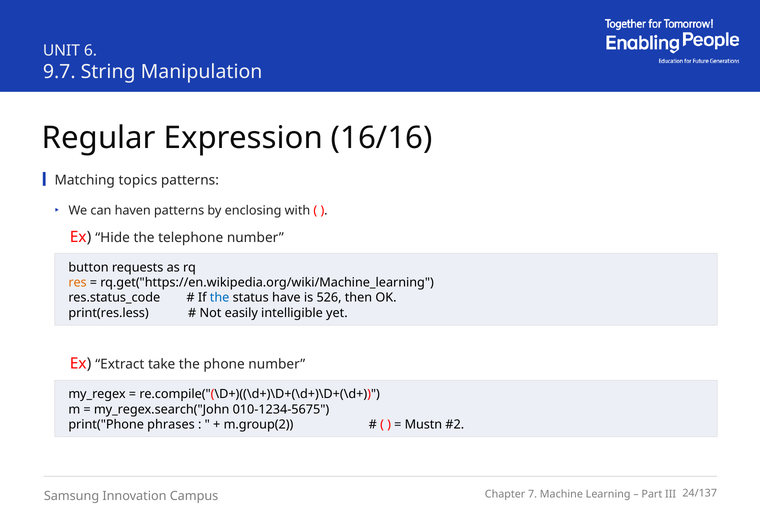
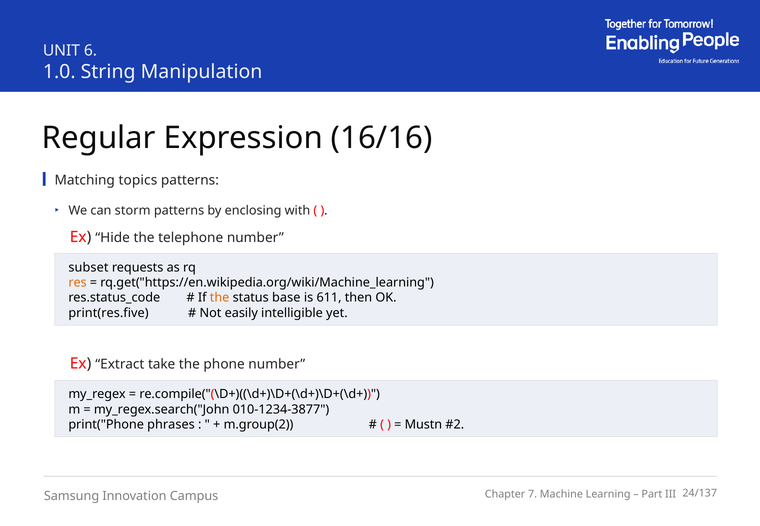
9.7: 9.7 -> 1.0 (59, 72)
haven: haven -> storm (133, 211)
button: button -> subset (88, 268)
the colour: blue -> orange (220, 298)
have: have -> base (286, 298)
526: 526 -> 611 (329, 298)
print(res.less: print(res.less -> print(res.five (109, 313)
010-1234-5675: 010-1234-5675 -> 010-1234-3877 (281, 410)
